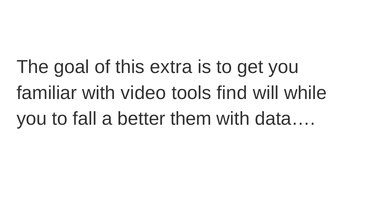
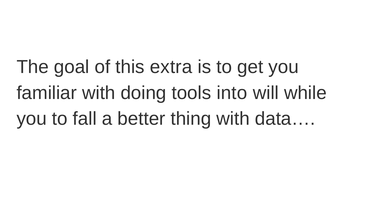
video: video -> doing (143, 93)
find: find -> into (232, 93)
them: them -> thing (191, 119)
